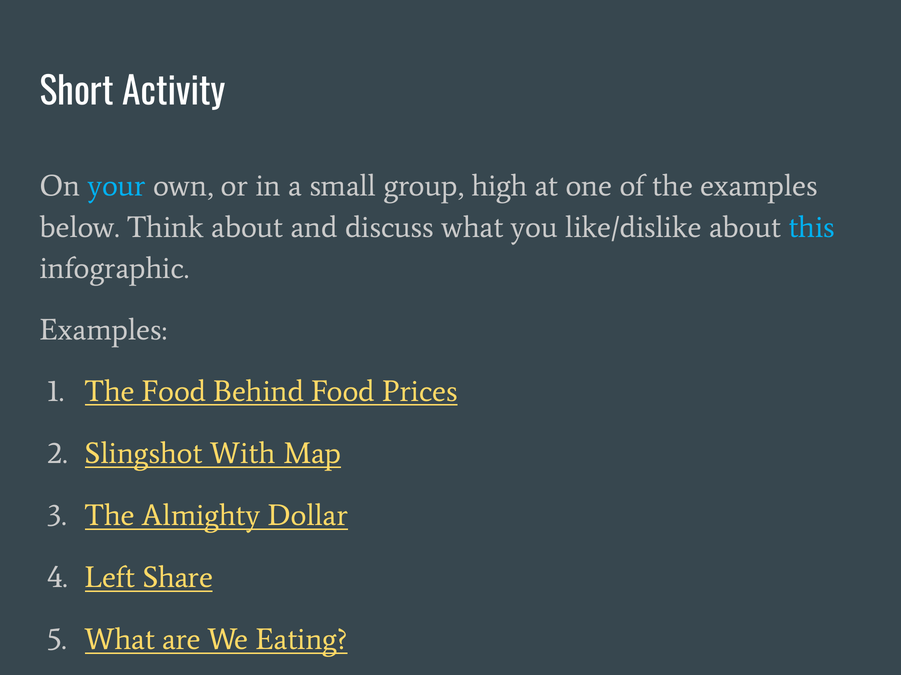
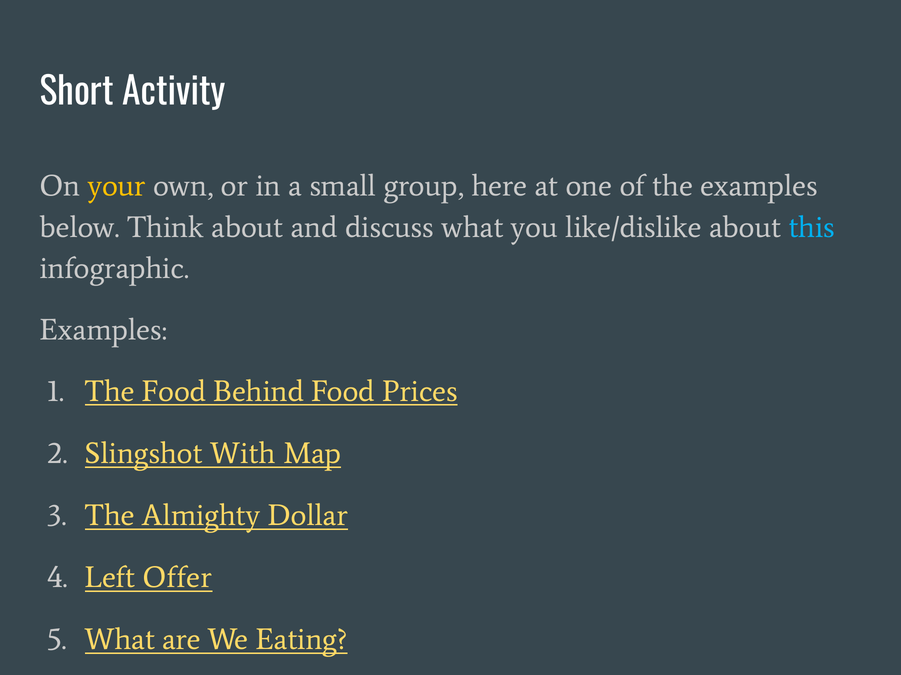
your colour: light blue -> yellow (117, 186)
high: high -> here (499, 186)
Share: Share -> Offer (177, 578)
